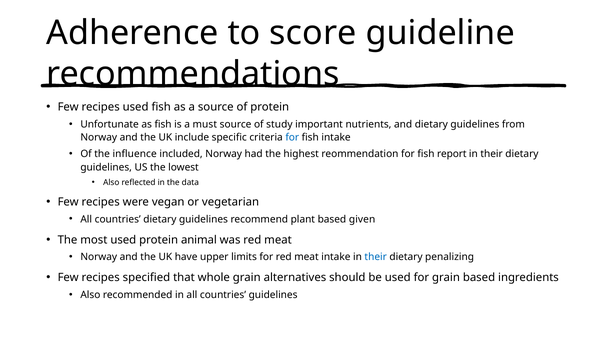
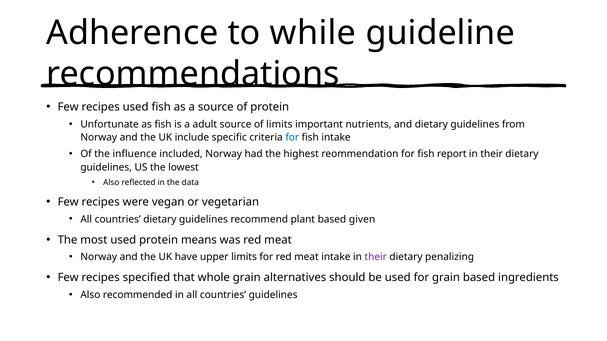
score: score -> while (313, 33)
must: must -> adult (205, 124)
of study: study -> limits (279, 124)
animal: animal -> means (199, 240)
their colour: blue -> purple (376, 257)
